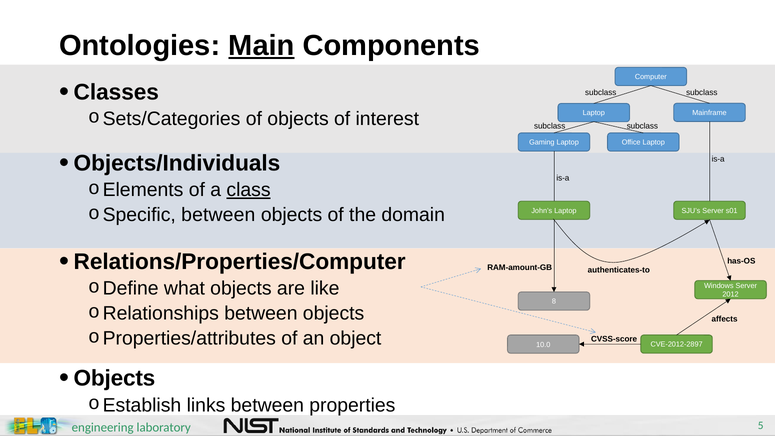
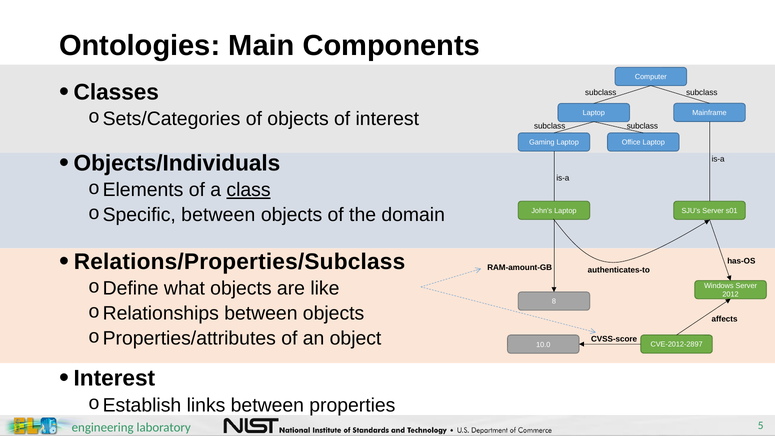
Main underline: present -> none (261, 46)
Relations/Properties/Computer: Relations/Properties/Computer -> Relations/Properties/Subclass (239, 262)
Objects: Objects -> Interest (114, 378)
